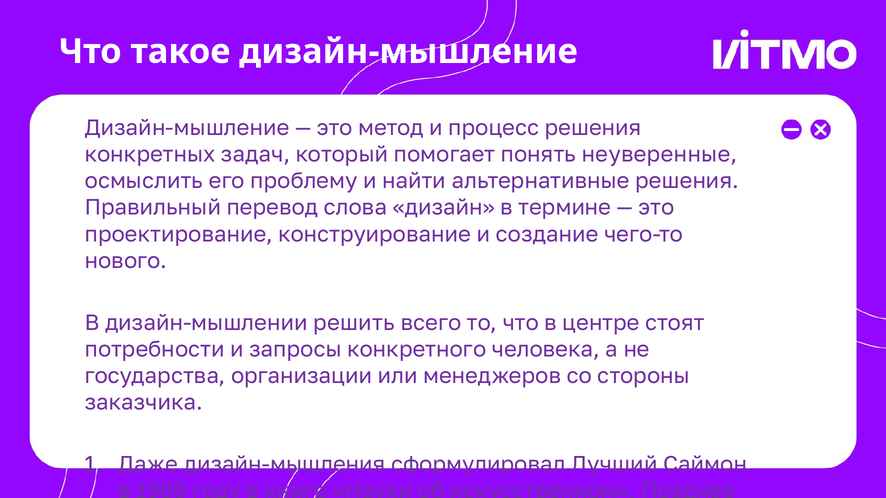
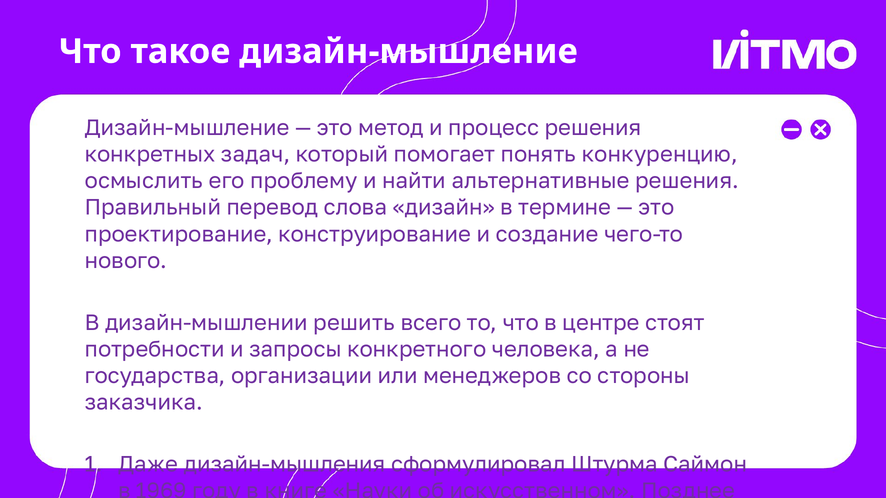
неуверенные: неуверенные -> конкуренцию (660, 155)
Лучший: Лучший -> Штурма (615, 465)
